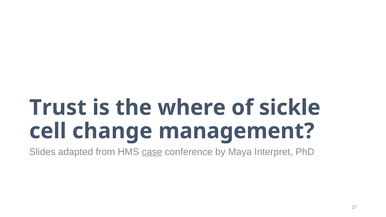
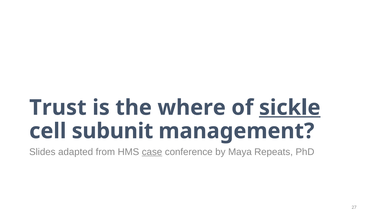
sickle underline: none -> present (290, 108)
change: change -> subunit (113, 131)
Interpret: Interpret -> Repeats (274, 152)
